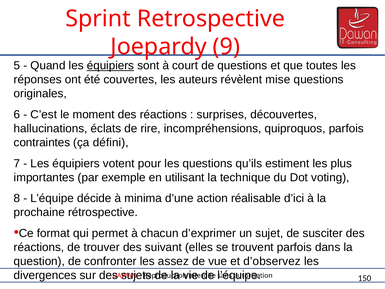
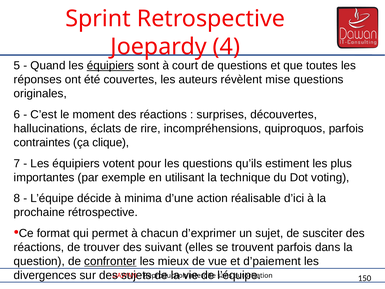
9: 9 -> 4 (226, 47)
défini: défini -> clique (111, 142)
confronter underline: none -> present (110, 261)
assez: assez -> mieux (173, 261)
d’observez: d’observez -> d’paiement (272, 261)
